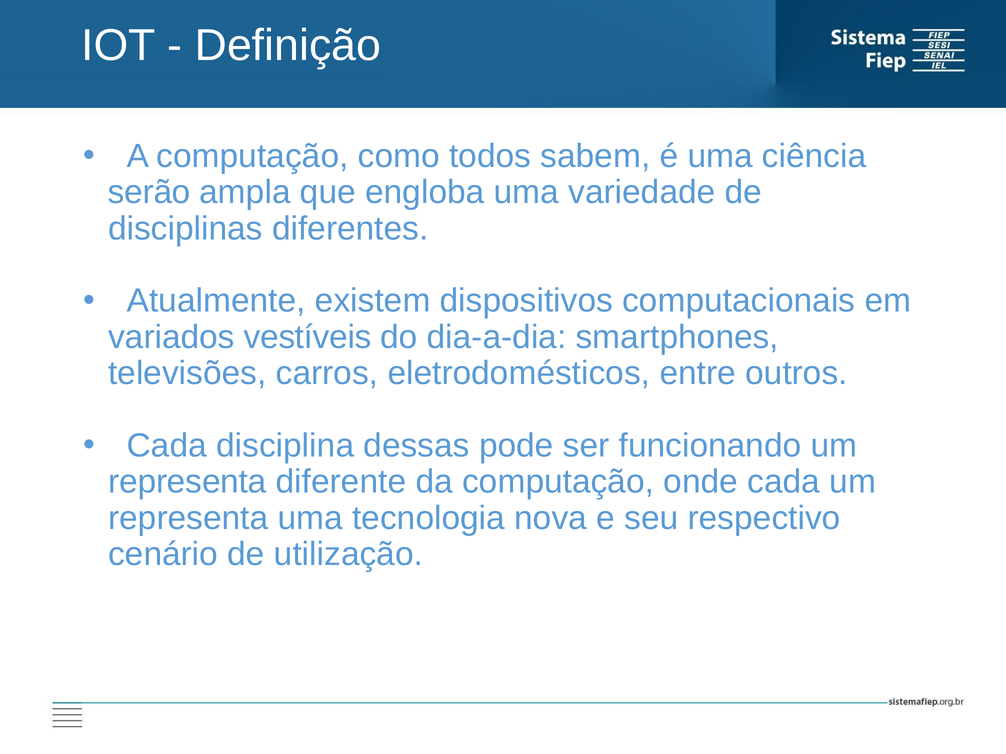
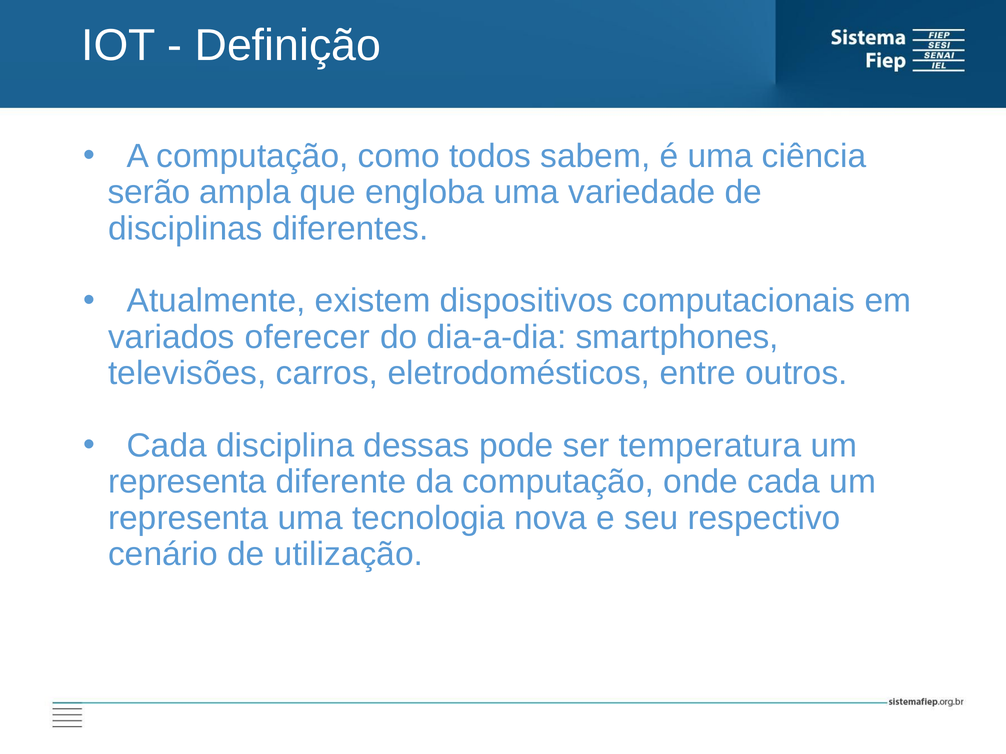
vestíveis: vestíveis -> oferecer (307, 337)
funcionando: funcionando -> temperatura (710, 446)
